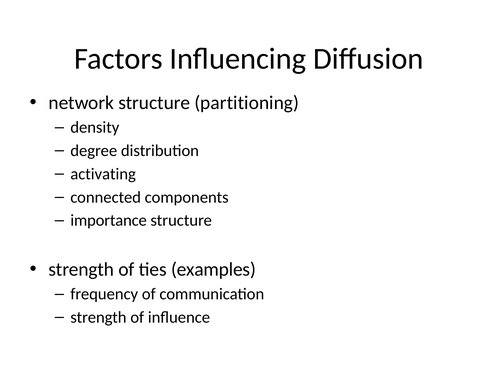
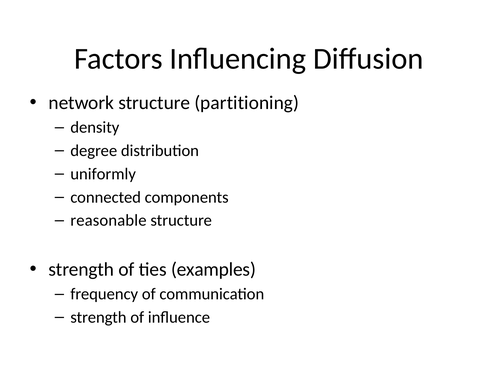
activating: activating -> uniformly (103, 174)
importance: importance -> reasonable (108, 220)
